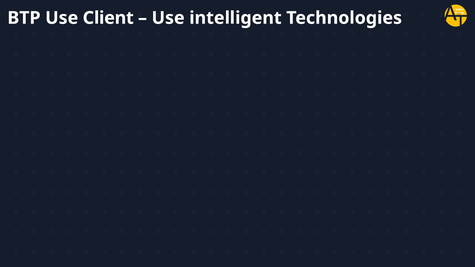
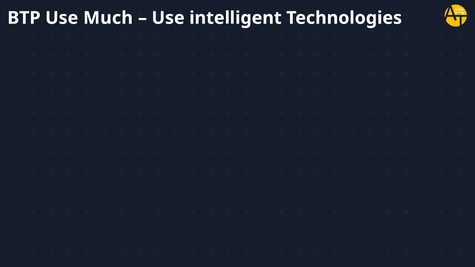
Client: Client -> Much (108, 18)
